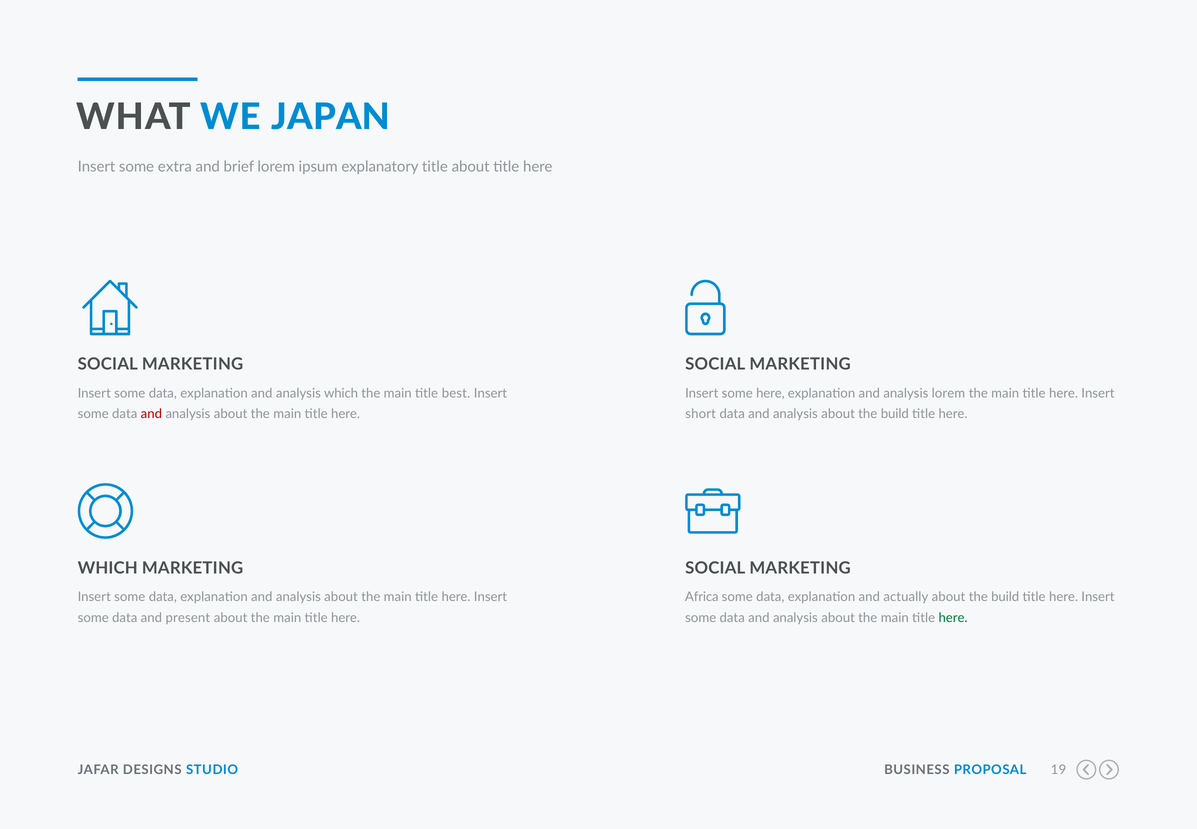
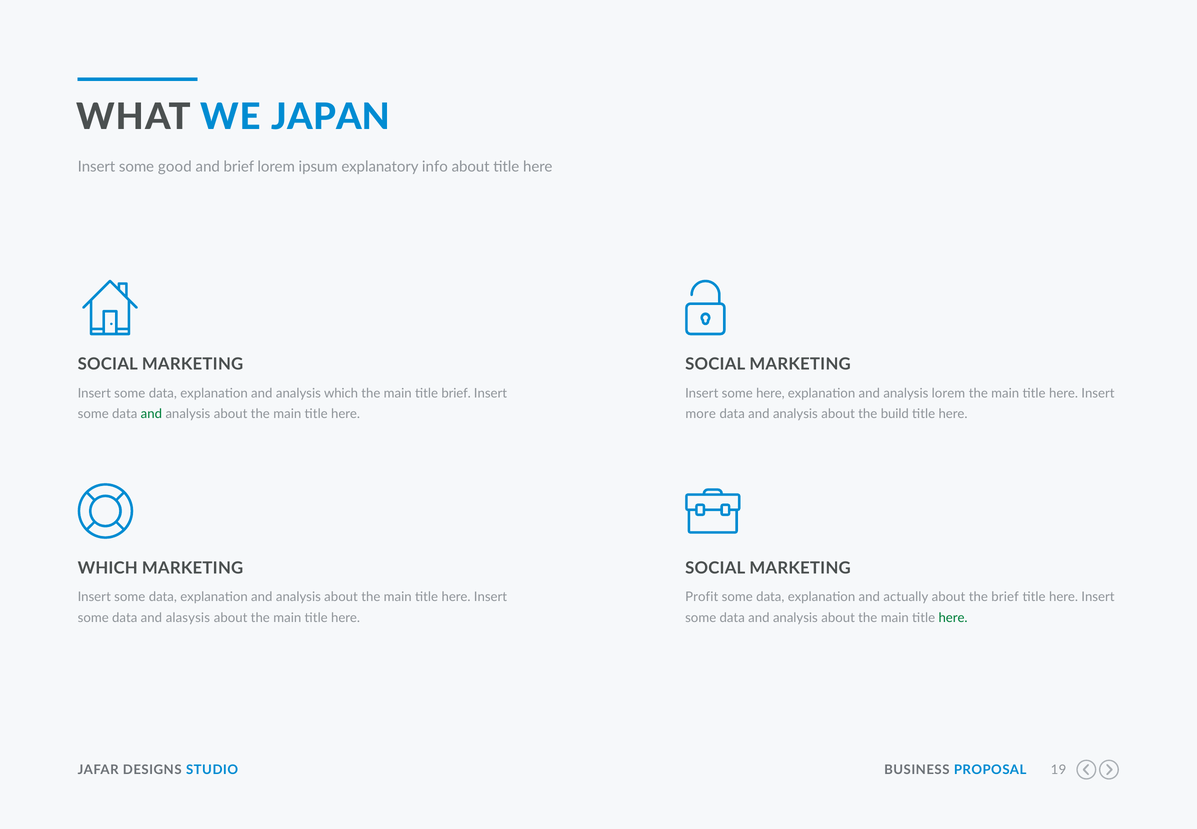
extra: extra -> good (175, 167)
explanatory title: title -> info (435, 167)
title best: best -> brief (456, 393)
and colour: red -> green (151, 414)
short: short -> more (701, 414)
Africa: Africa -> Profit (702, 597)
build: build -> brief (1005, 597)
present: present -> alasysis (188, 618)
